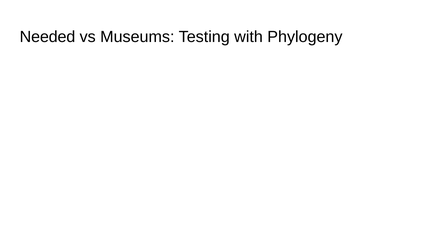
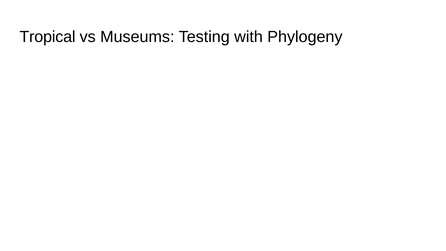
Needed: Needed -> Tropical (47, 37)
